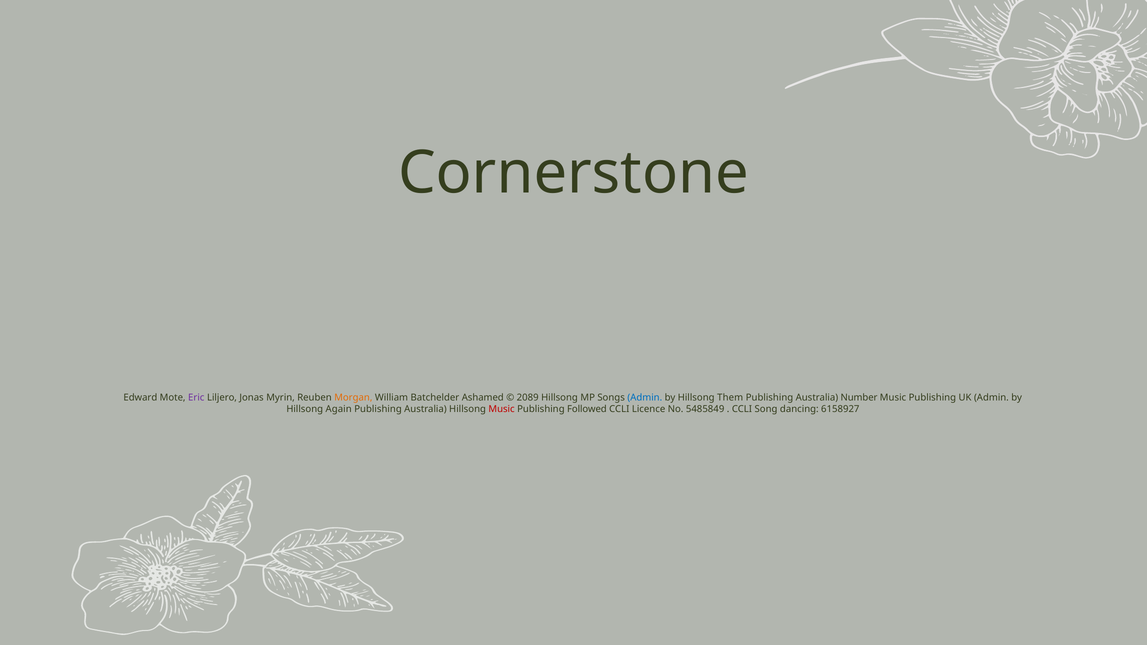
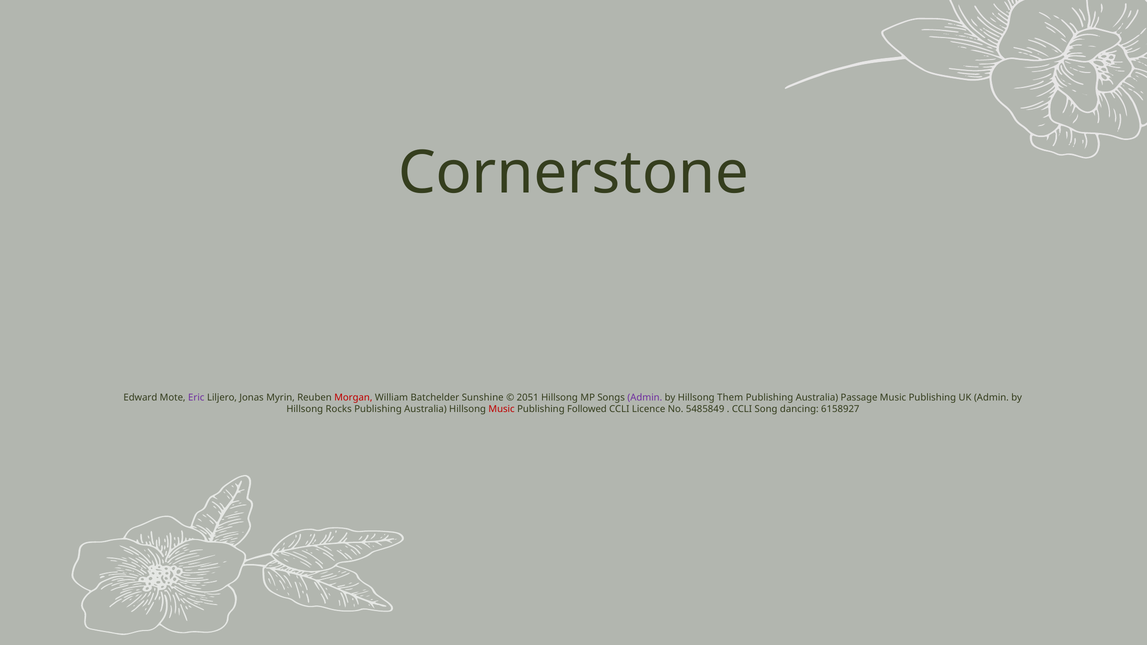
Morgan colour: orange -> red (353, 398)
Ashamed: Ashamed -> Sunshine (483, 398)
2089: 2089 -> 2051 (528, 398)
Admin colour: blue -> purple (645, 398)
Number: Number -> Passage (859, 398)
Again: Again -> Rocks (339, 409)
